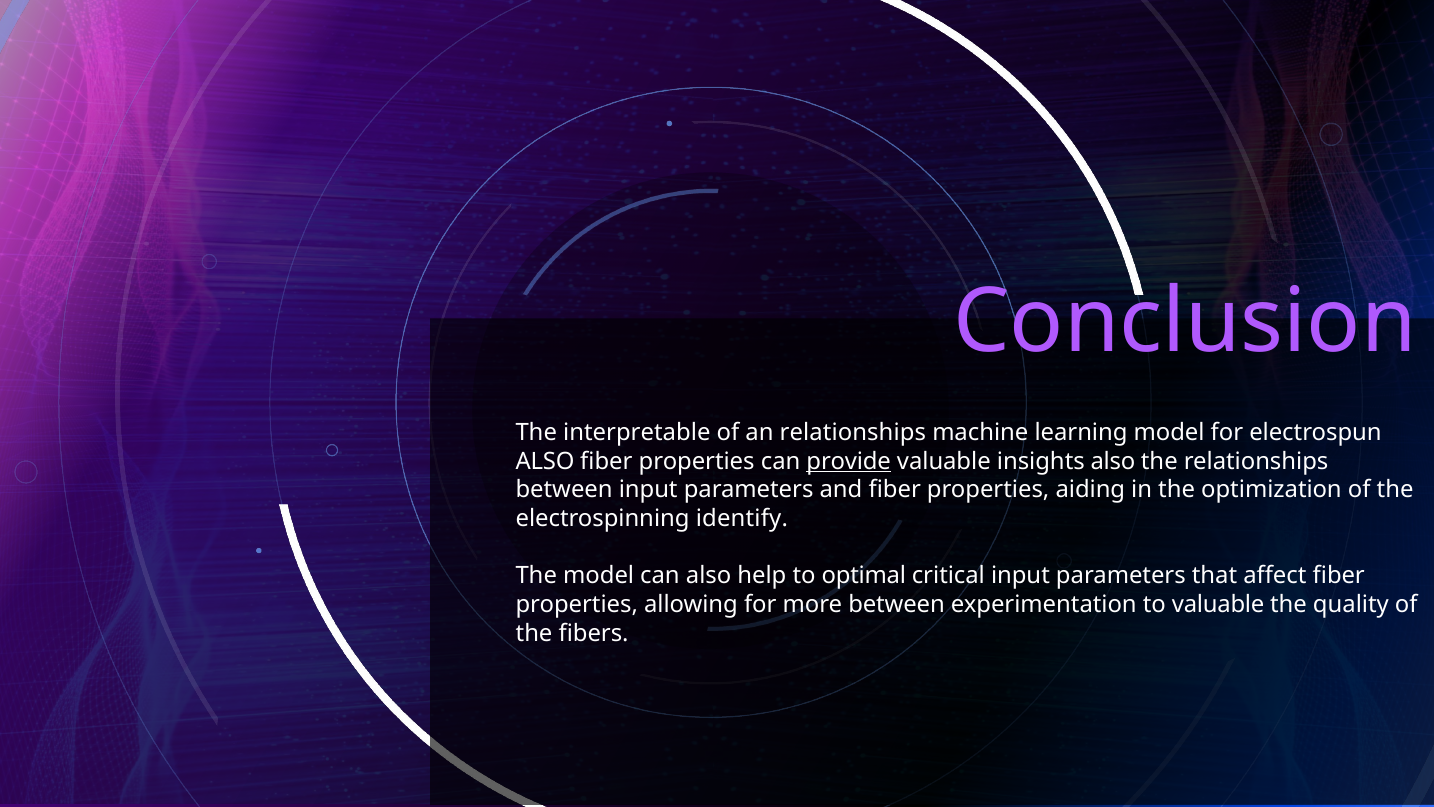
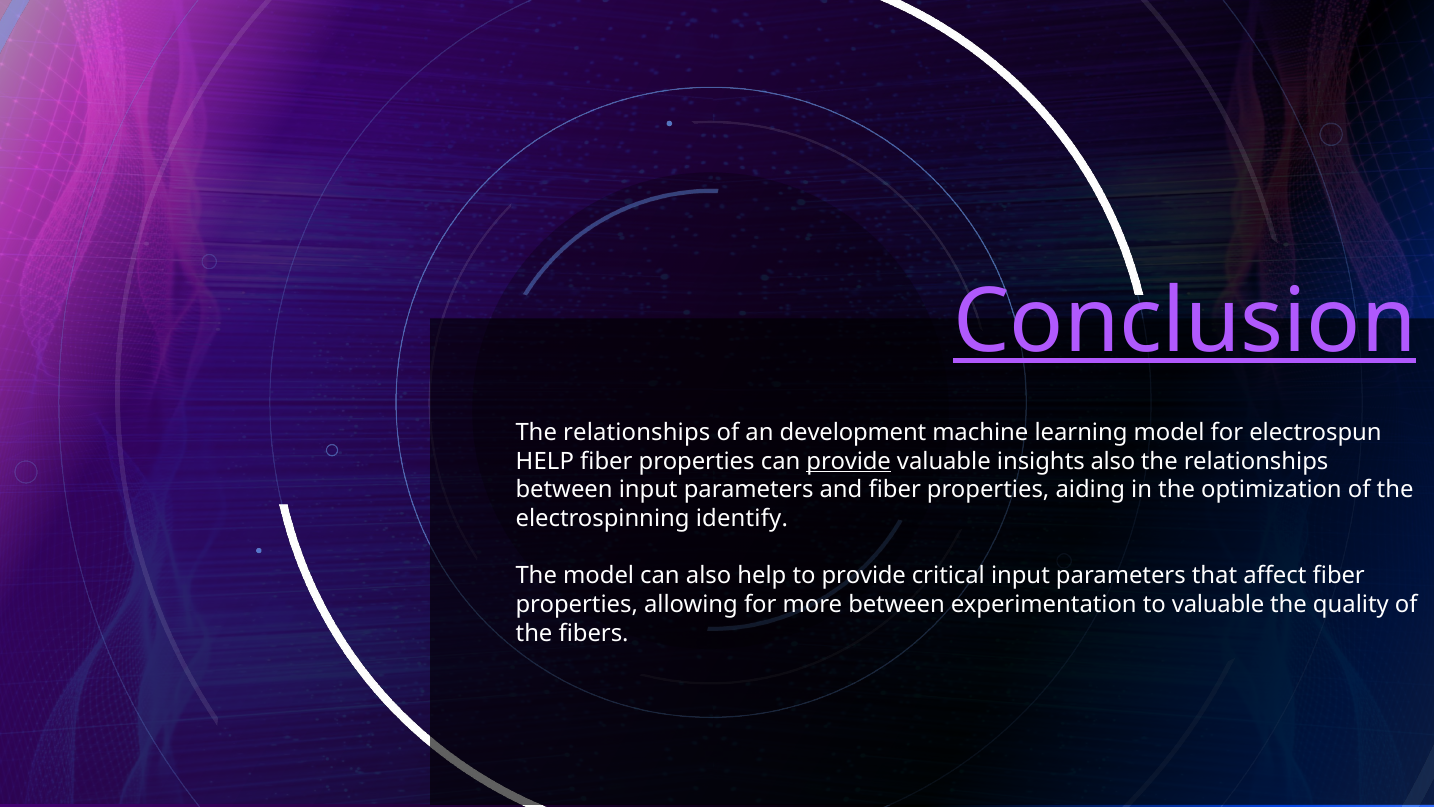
Conclusion underline: none -> present (1185, 322)
interpretable: interpretable -> relationships (637, 432)
an relationships: relationships -> development (853, 432)
ALSO: ALSO -> HELP (545, 461)
to optimal: optimal -> provide (864, 576)
